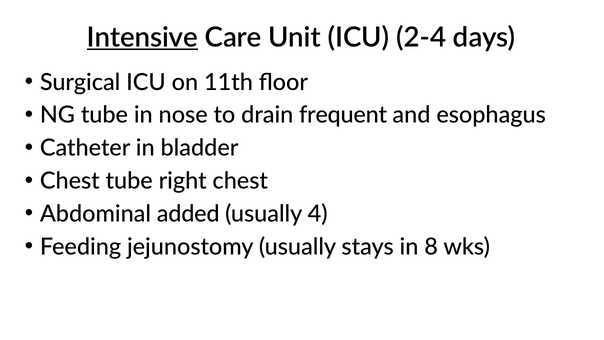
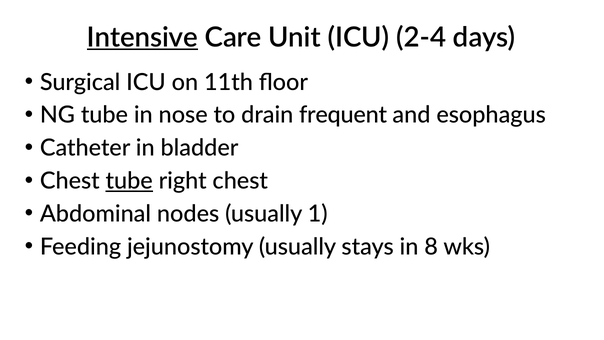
tube underline: none -> present (129, 181)
added: added -> nodes (188, 214)
4: 4 -> 1 (318, 214)
